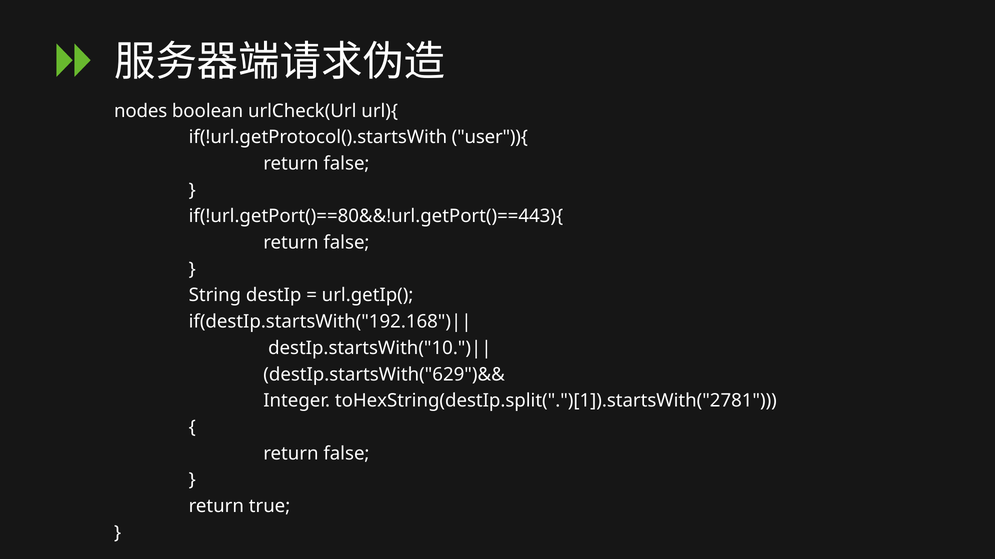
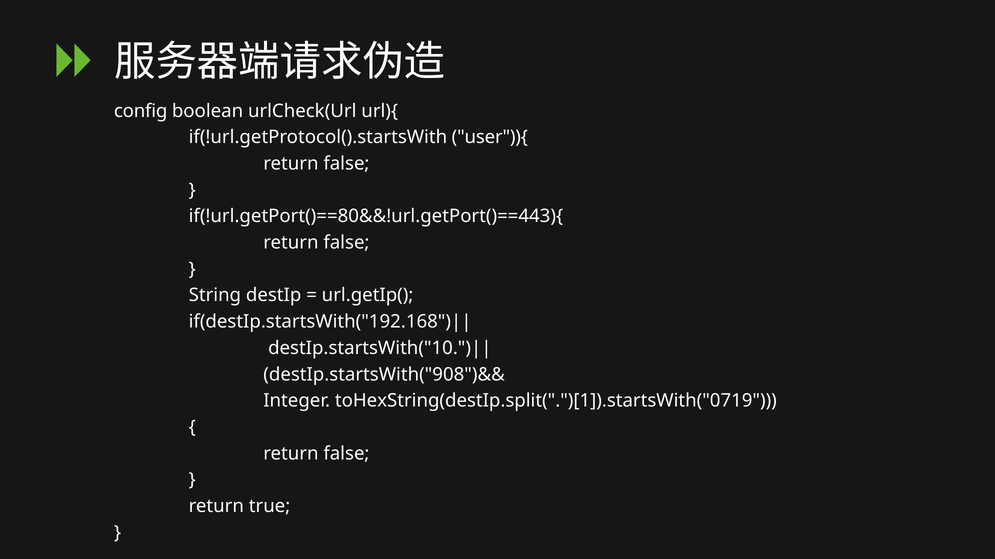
nodes: nodes -> config (141, 111)
destIp.startsWith("629")&&: destIp.startsWith("629")&& -> destIp.startsWith("908")&& (384, 375)
toHexString(destIp.split(".")[1]).startsWith("2781: toHexString(destIp.split(".")[1]).startsWith("2781 -> toHexString(destIp.split(".")[1]).startsWith("0719 (556, 401)
